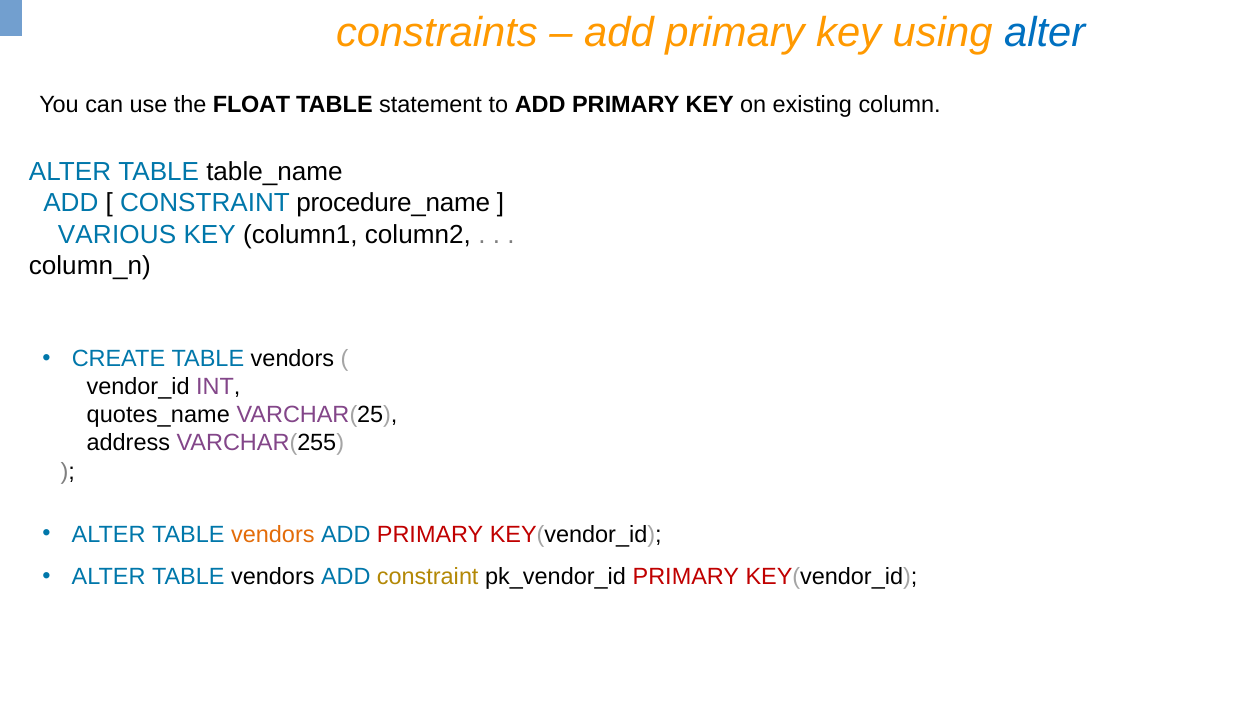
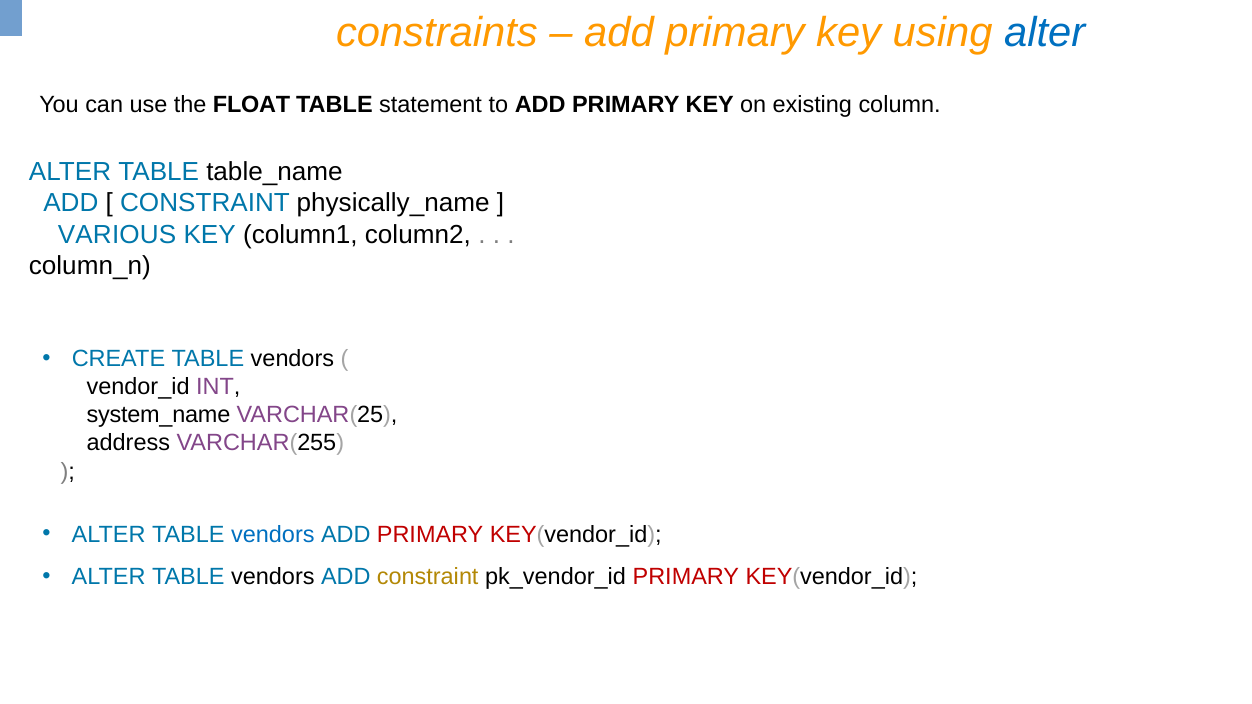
procedure_name: procedure_name -> physically_name (393, 203)
quotes_name: quotes_name -> system_name (158, 415)
vendors colour: orange -> blue (273, 534)
